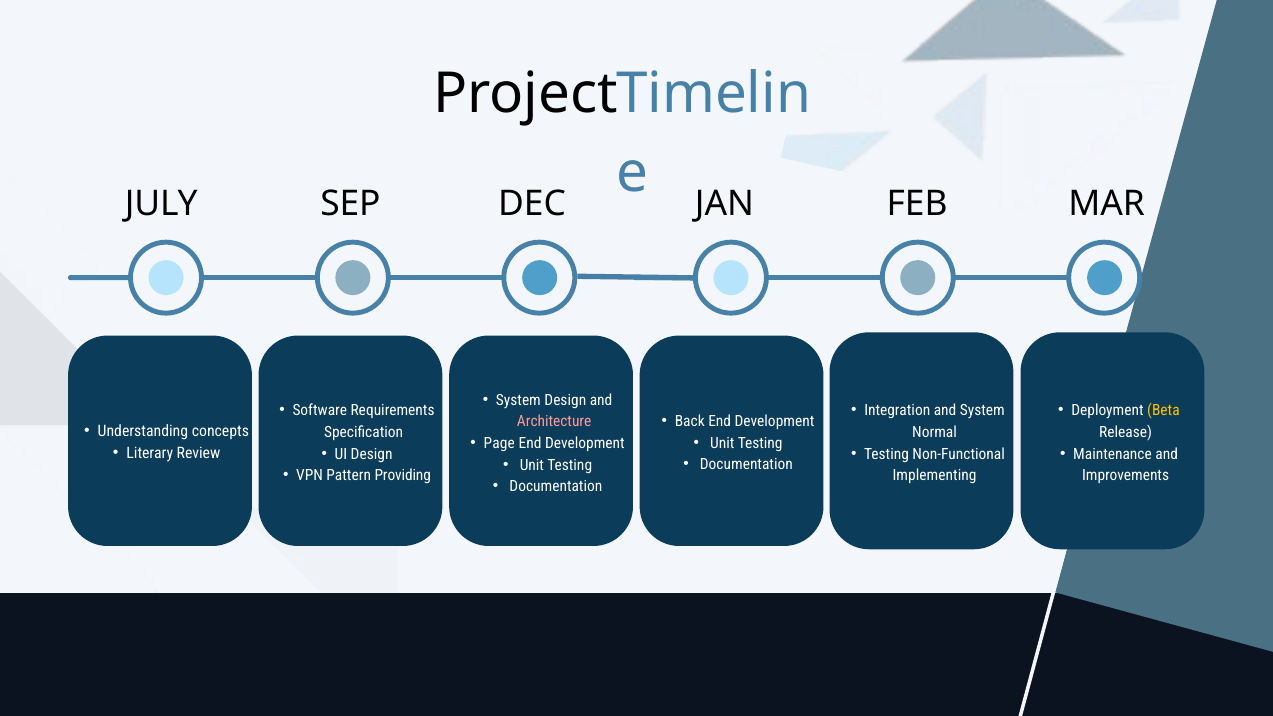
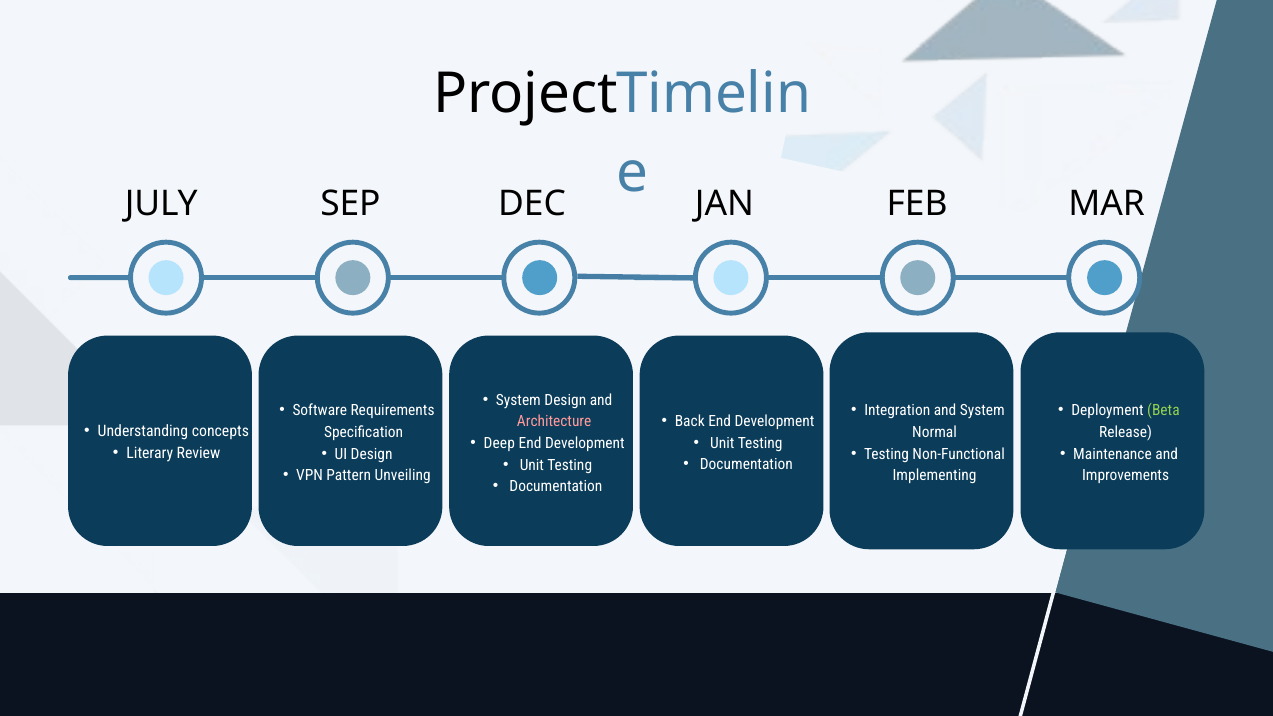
Beta colour: yellow -> light green (1163, 411)
Page: Page -> Deep (499, 443)
Providing: Providing -> Unveiling (403, 476)
